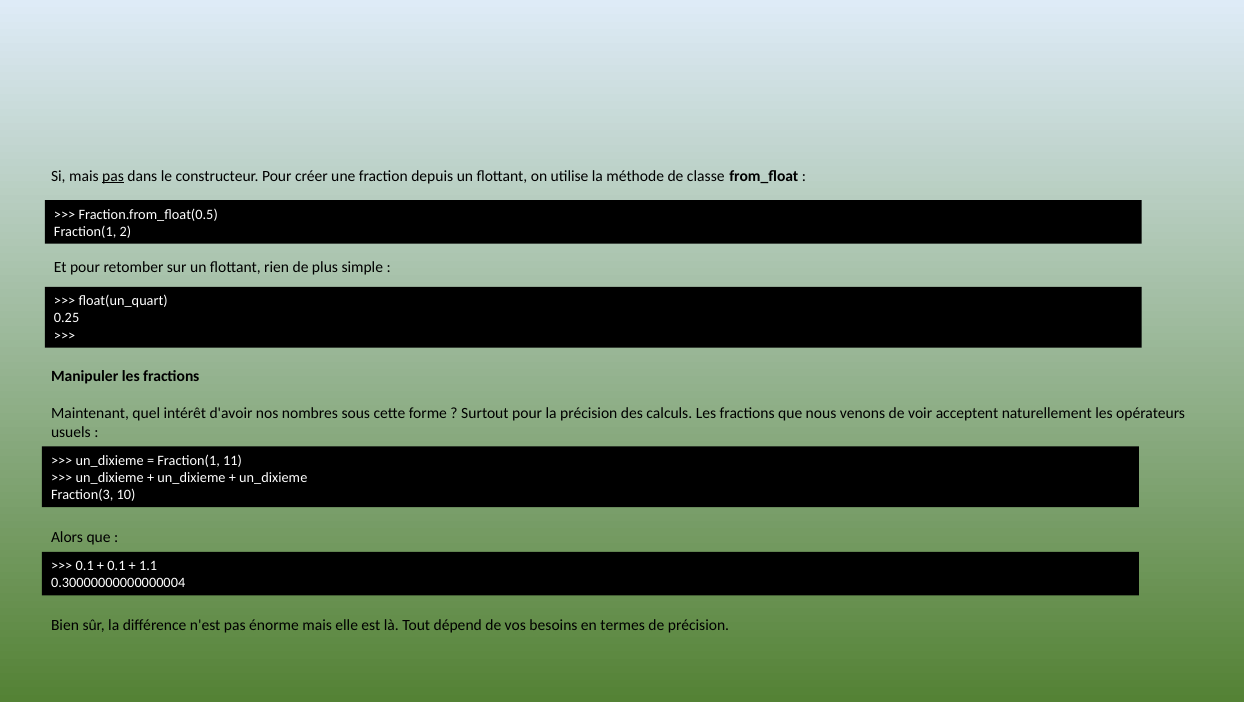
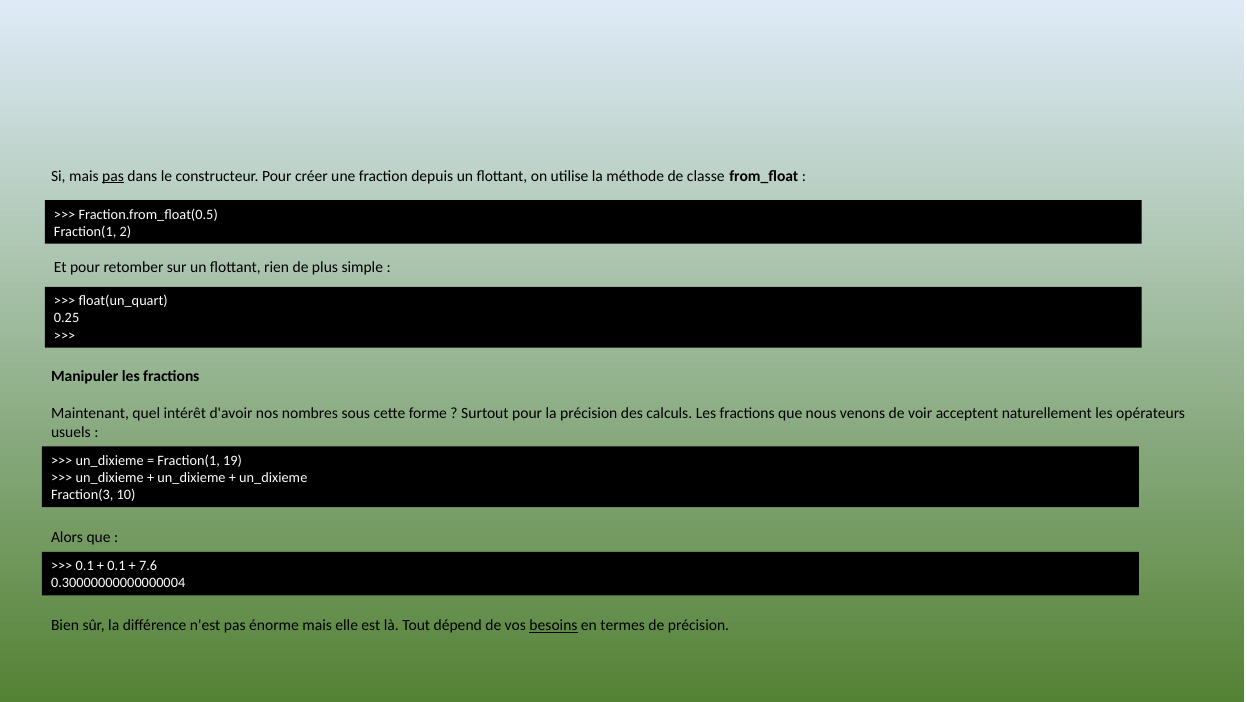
11: 11 -> 19 (232, 460)
1.1: 1.1 -> 7.6 (148, 565)
besoins underline: none -> present (554, 625)
